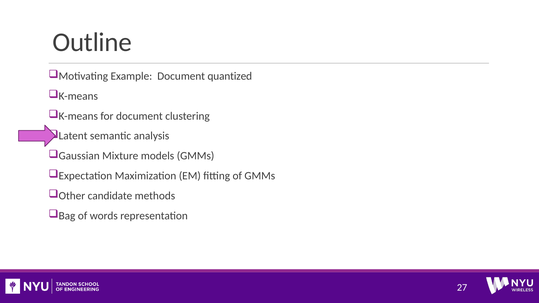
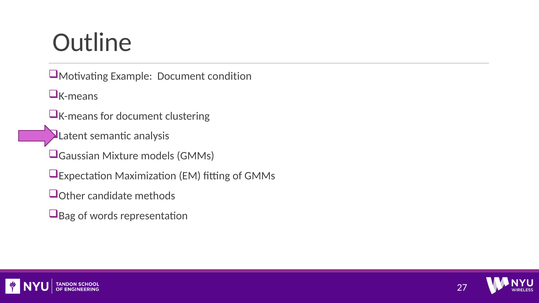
quantized: quantized -> condition (230, 76)
